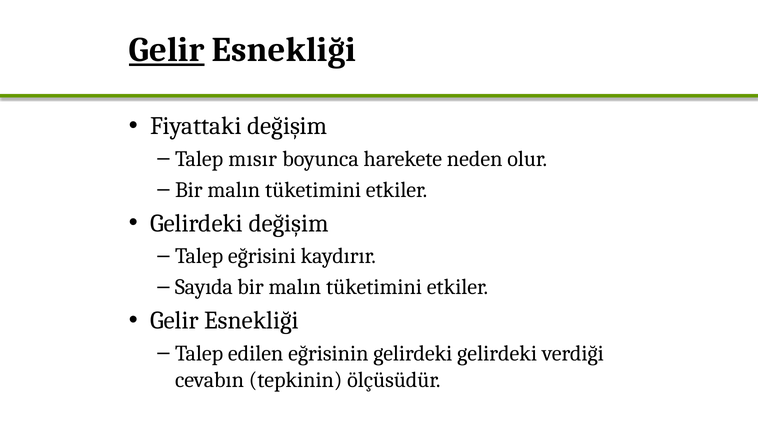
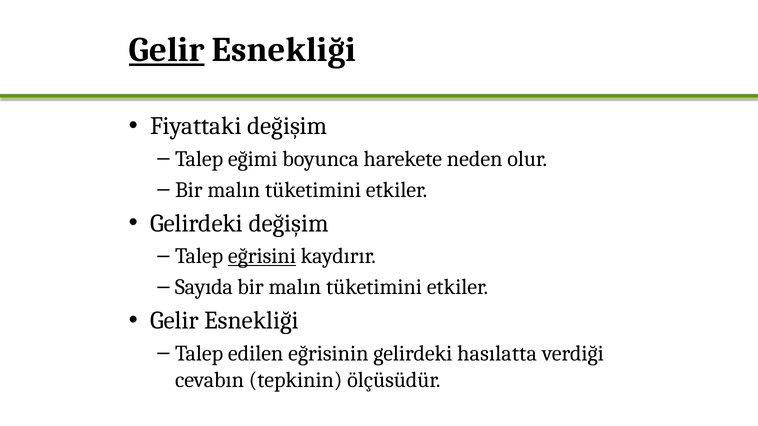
mısır: mısır -> eğimi (253, 159)
eğrisini underline: none -> present (262, 256)
gelirdeki gelirdeki: gelirdeki -> hasılatta (497, 354)
